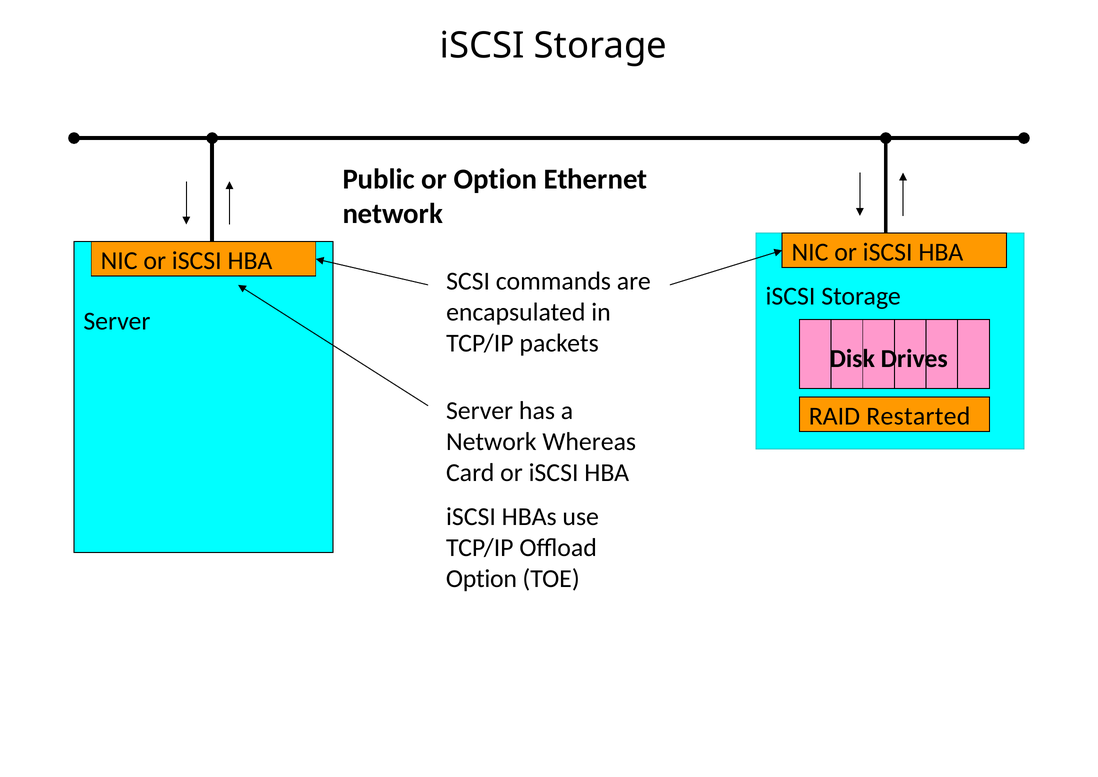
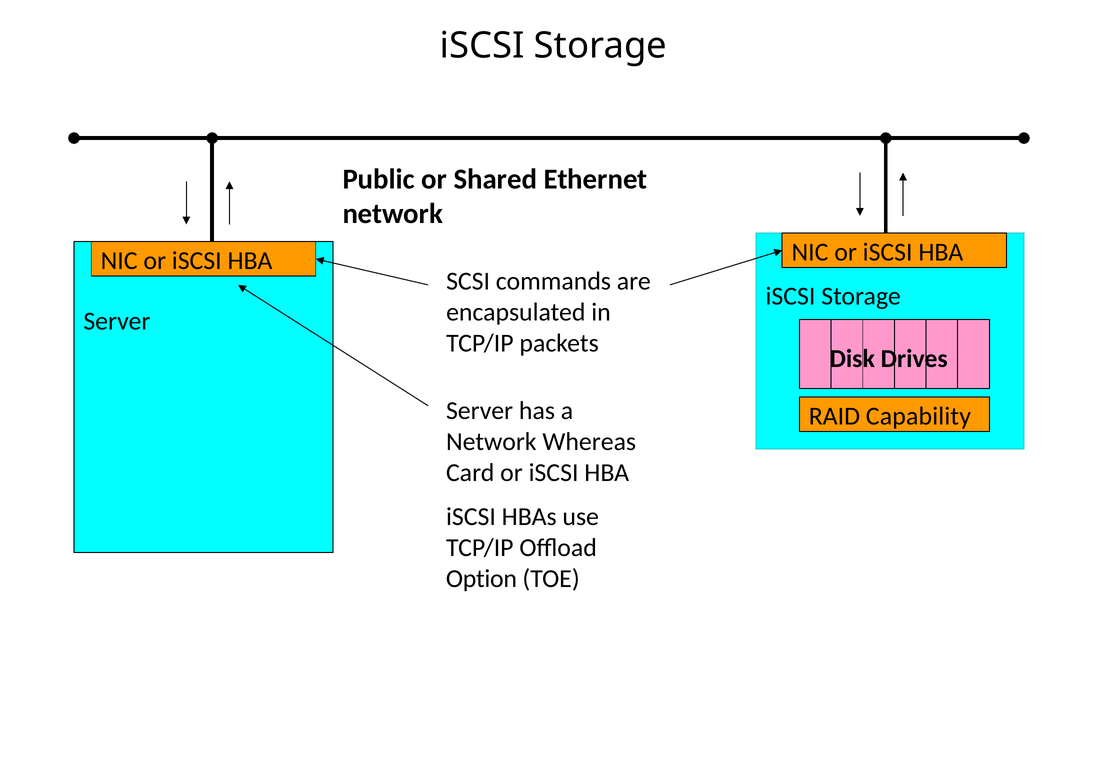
or Option: Option -> Shared (495, 179)
Restarted: Restarted -> Capability (918, 416)
